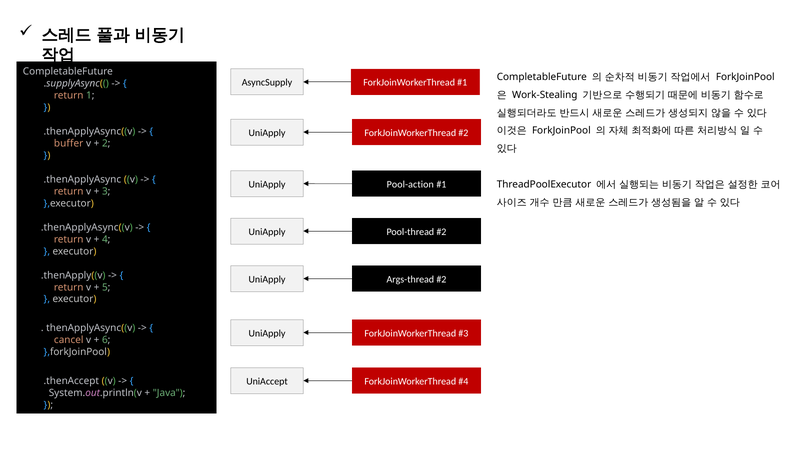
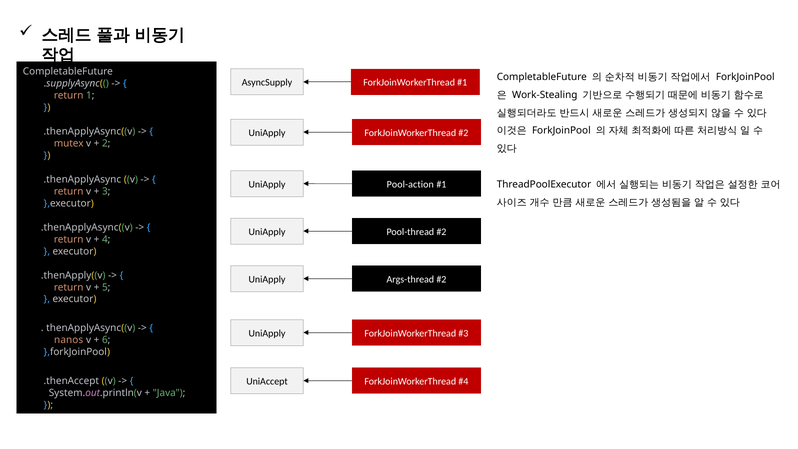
buffer: buffer -> mutex (69, 144)
cancel: cancel -> nanos (69, 340)
